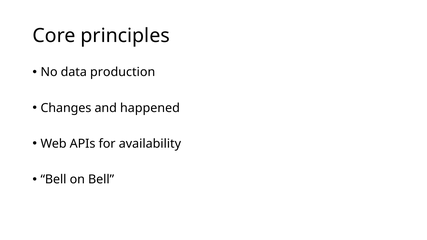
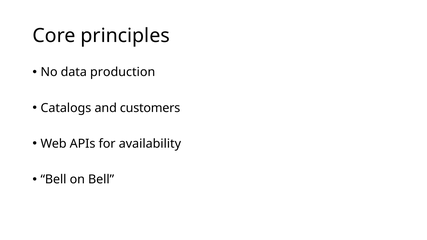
Changes: Changes -> Catalogs (66, 108)
happened: happened -> customers (150, 108)
